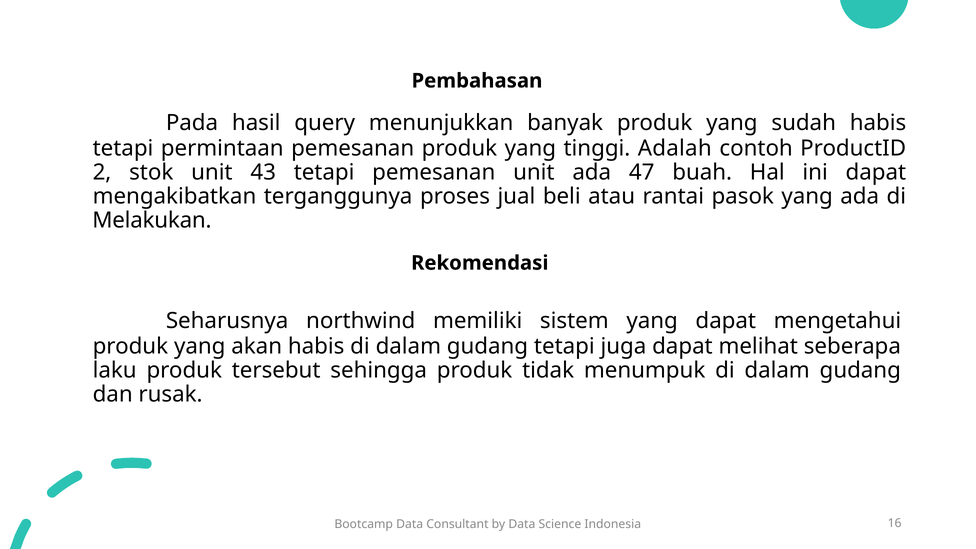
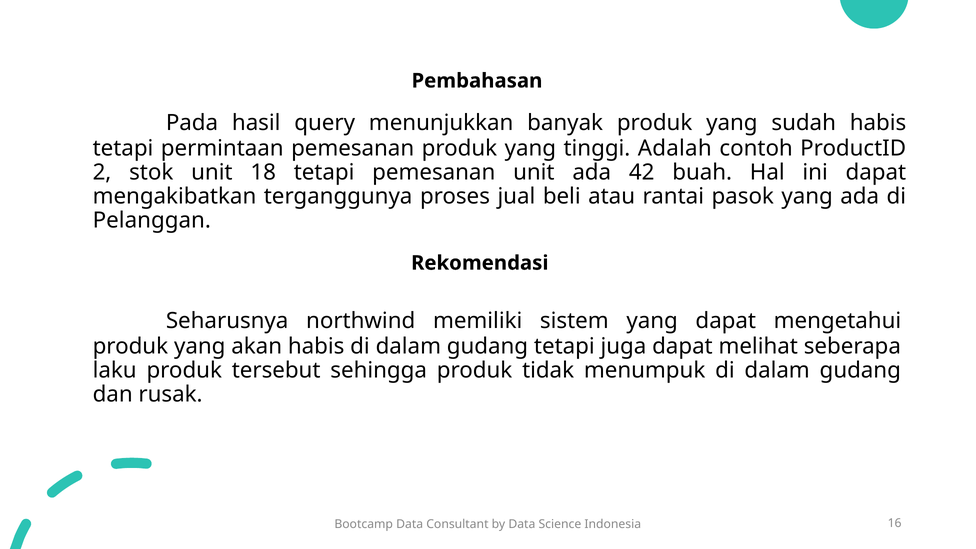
43: 43 -> 18 (263, 172)
47: 47 -> 42 (642, 172)
Melakukan: Melakukan -> Pelanggan (152, 221)
